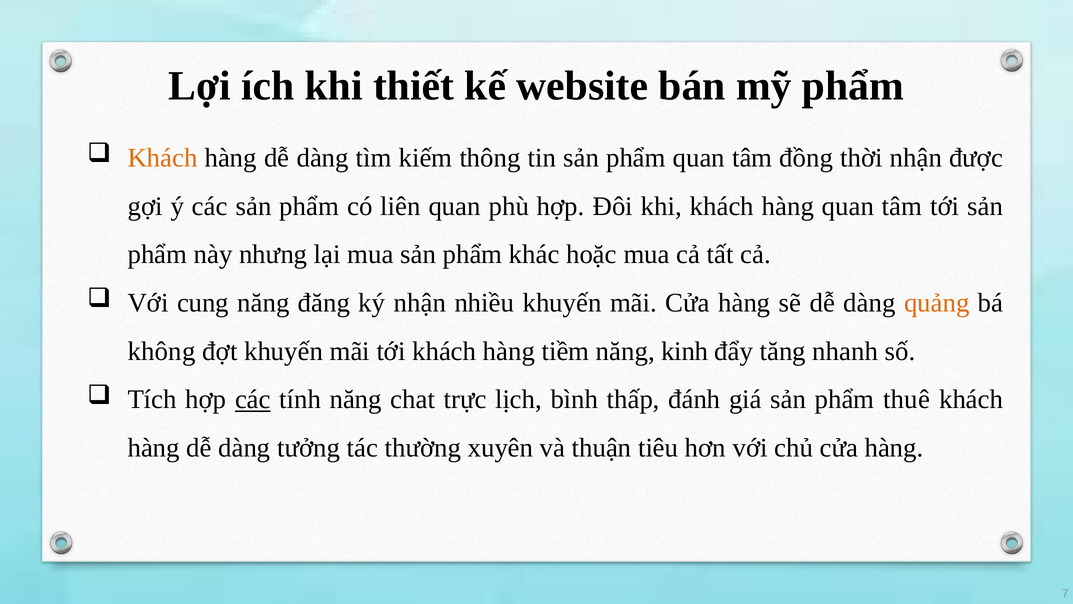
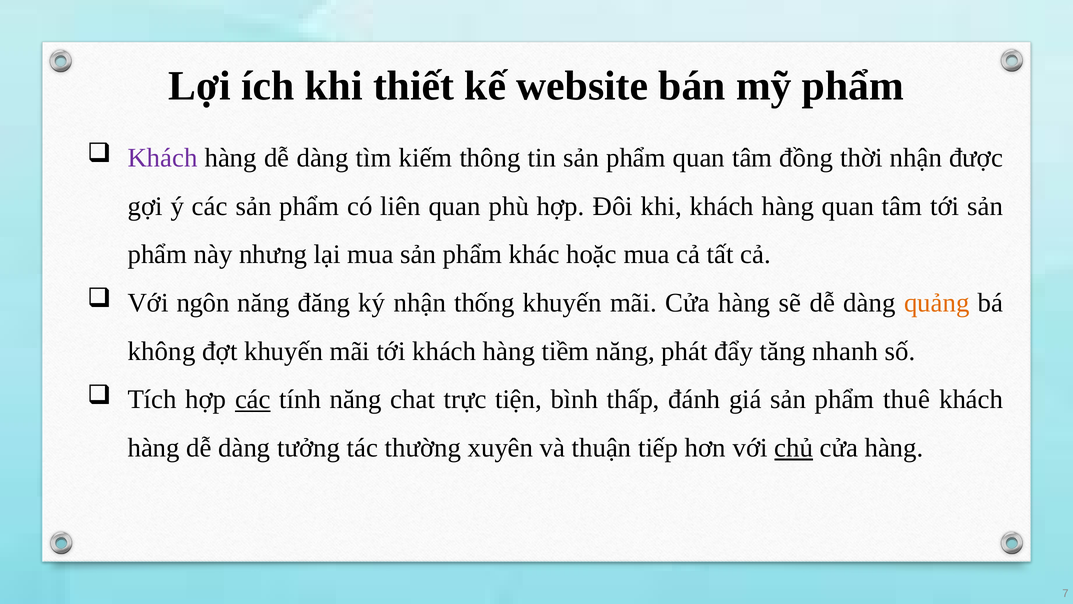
Khách colour: orange -> purple (163, 158)
cung: cung -> ngôn (203, 303)
nhiều: nhiều -> thống (484, 303)
kinh: kinh -> phát (685, 351)
lịch: lịch -> tiện (519, 399)
tiêu: tiêu -> tiếp (658, 448)
chủ underline: none -> present (794, 448)
